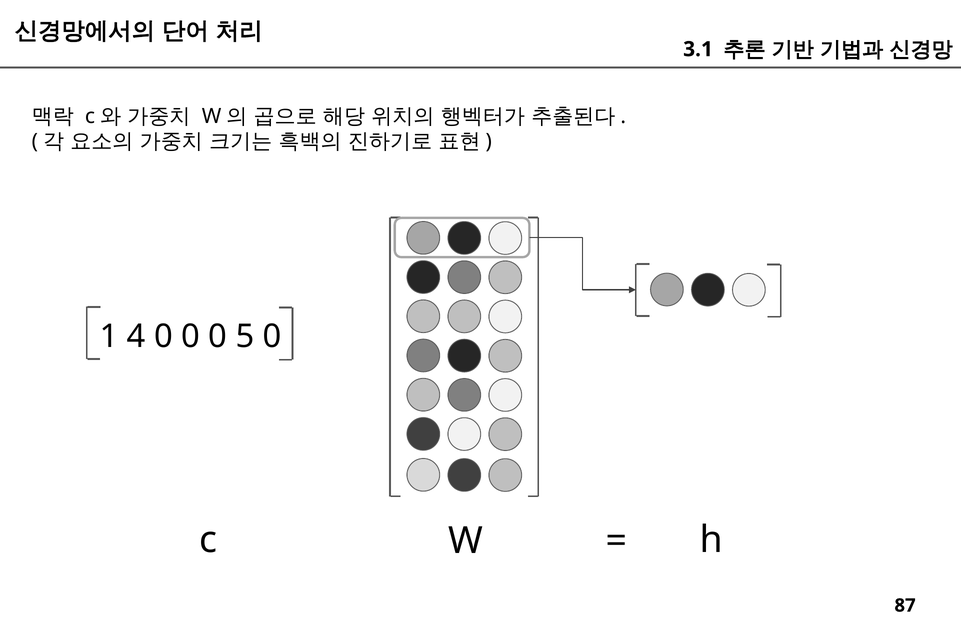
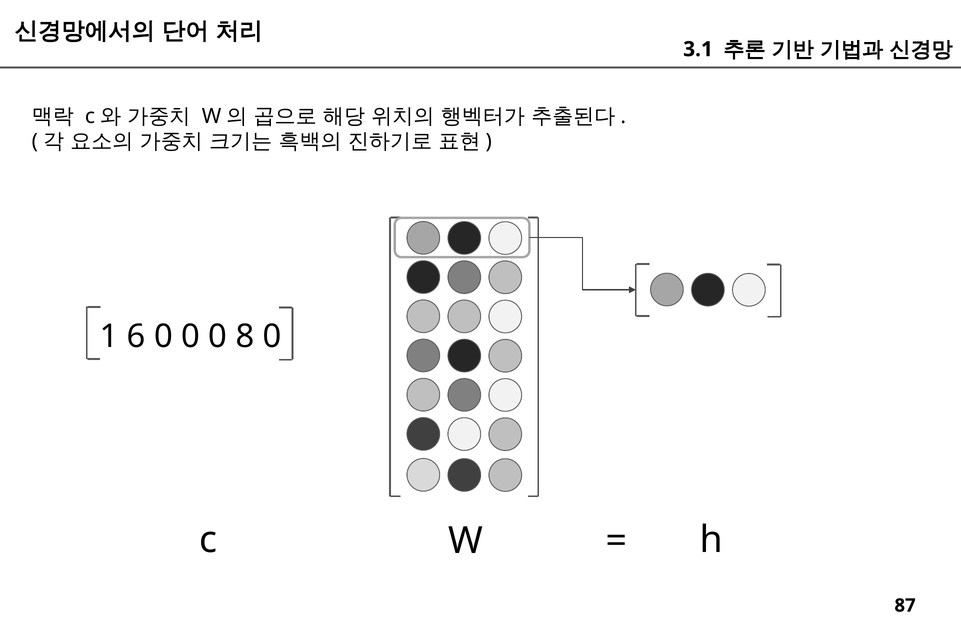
4: 4 -> 6 (136, 336)
5: 5 -> 8 (245, 336)
